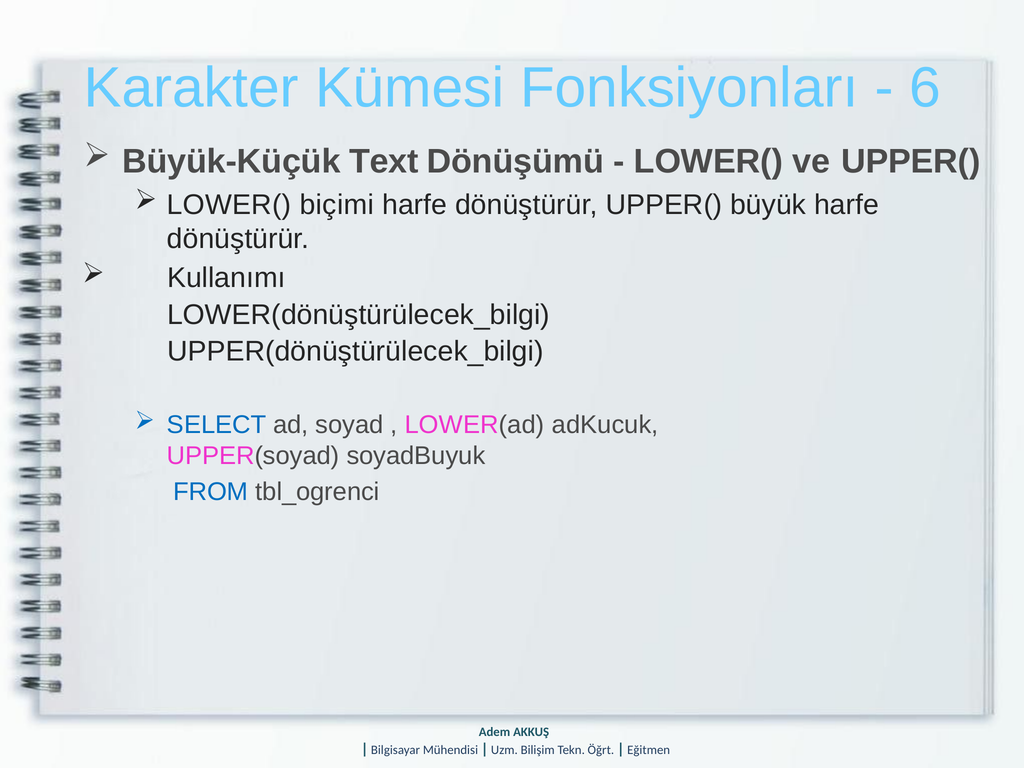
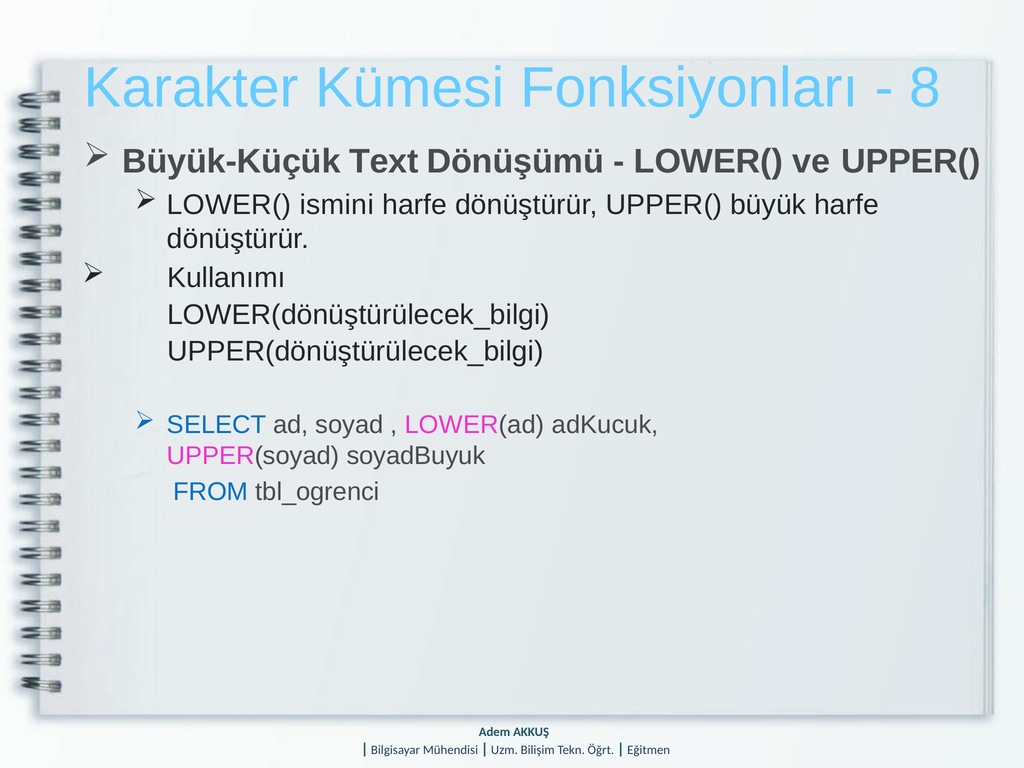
6: 6 -> 8 (925, 88)
biçimi: biçimi -> ismini (337, 205)
